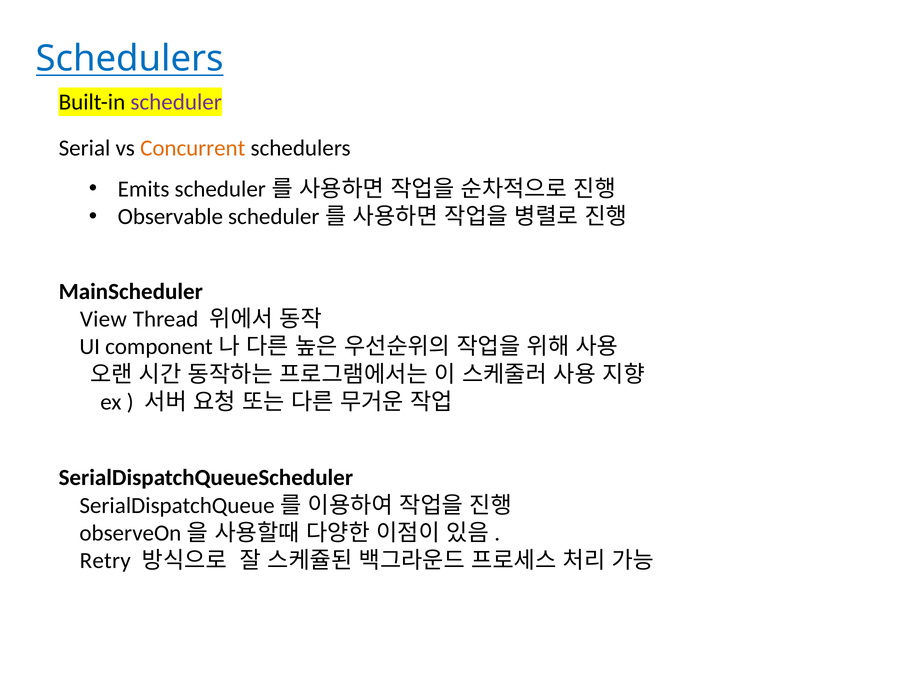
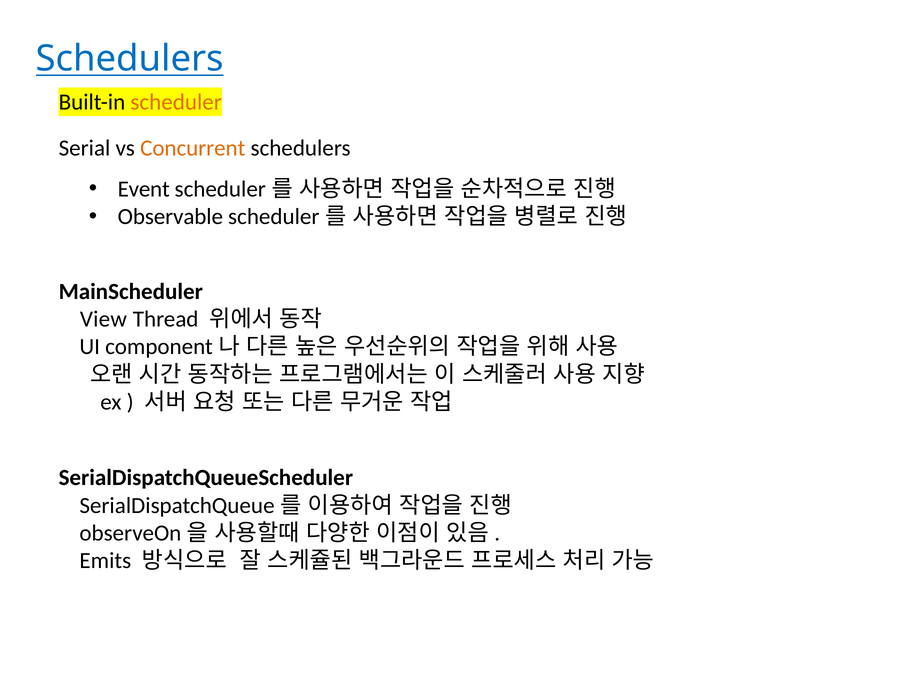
scheduler colour: purple -> orange (176, 102)
Emits: Emits -> Event (144, 189)
Retry: Retry -> Emits (105, 561)
